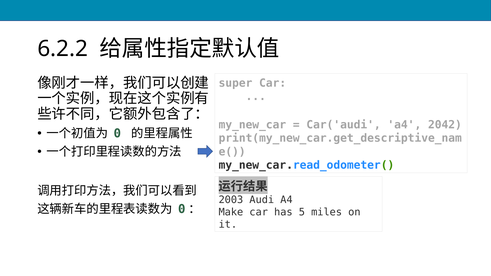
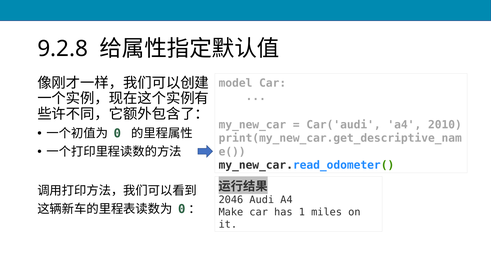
6.2.2: 6.2.2 -> 9.2.8 (63, 49)
super: super -> model (235, 83)
2042: 2042 -> 2010 (445, 125)
2003: 2003 -> 2046 (231, 200)
5: 5 -> 1 (302, 212)
